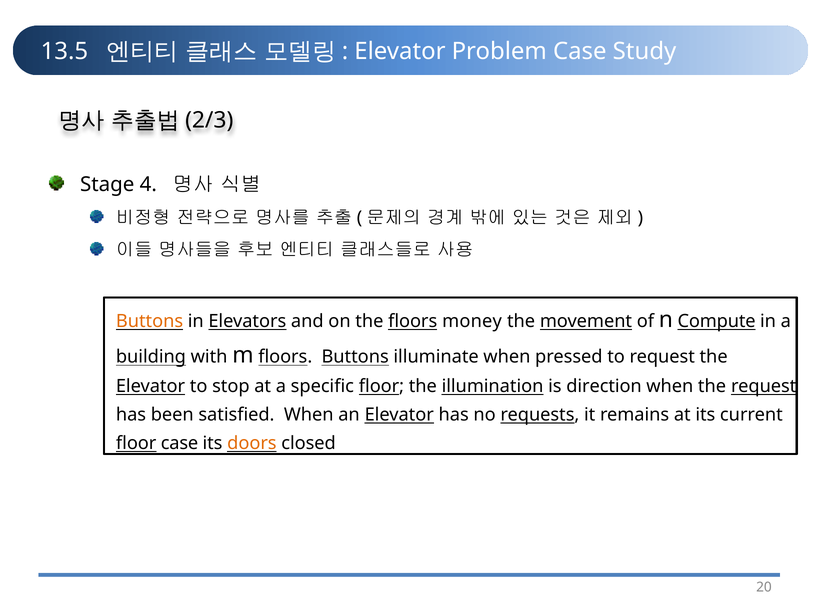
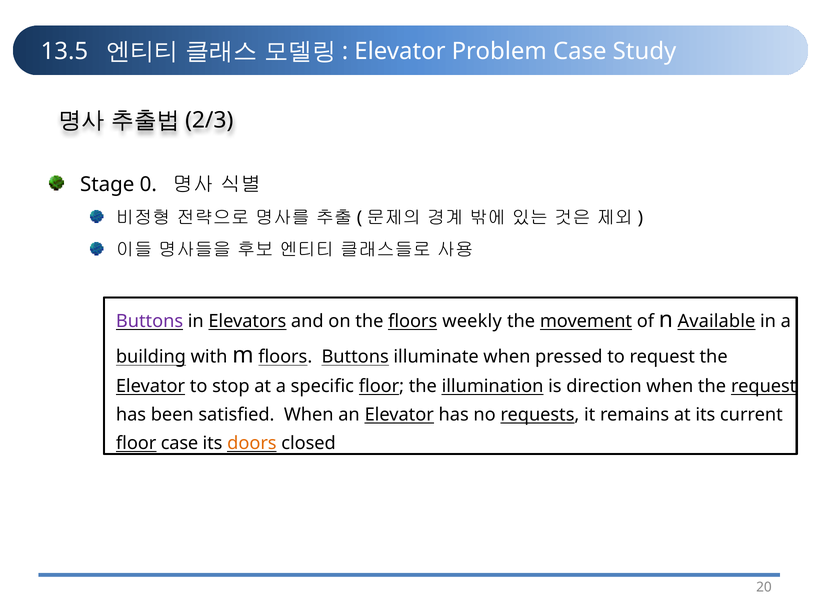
4: 4 -> 0 (148, 184)
Buttons colour: orange -> purple (150, 321)
money: money -> weekly (472, 321)
Compute: Compute -> Available (716, 321)
